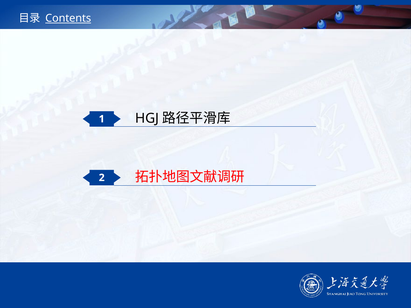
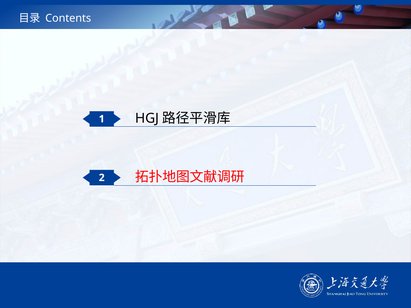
Contents underline: present -> none (68, 18)
